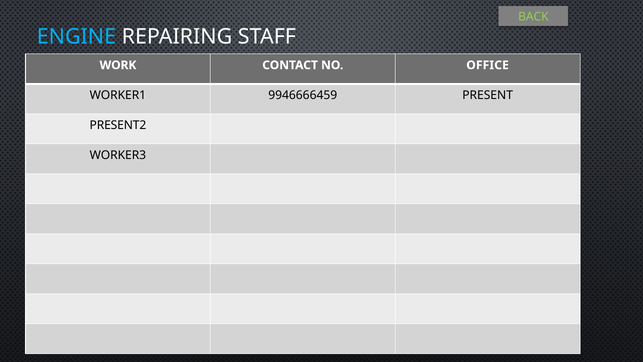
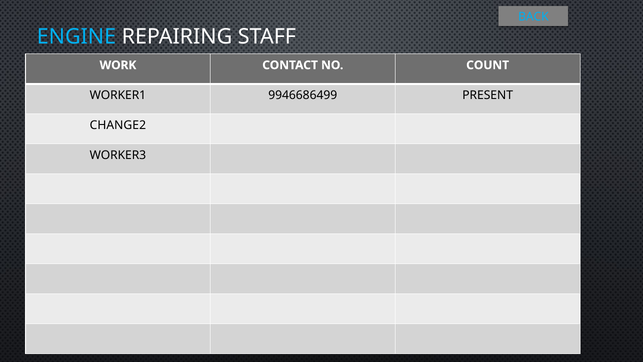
BACK colour: light green -> light blue (533, 17)
OFFICE: OFFICE -> COUNT (488, 65)
9946666459: 9946666459 -> 9946686499 (303, 95)
PRESENT2: PRESENT2 -> CHANGE2 (118, 125)
